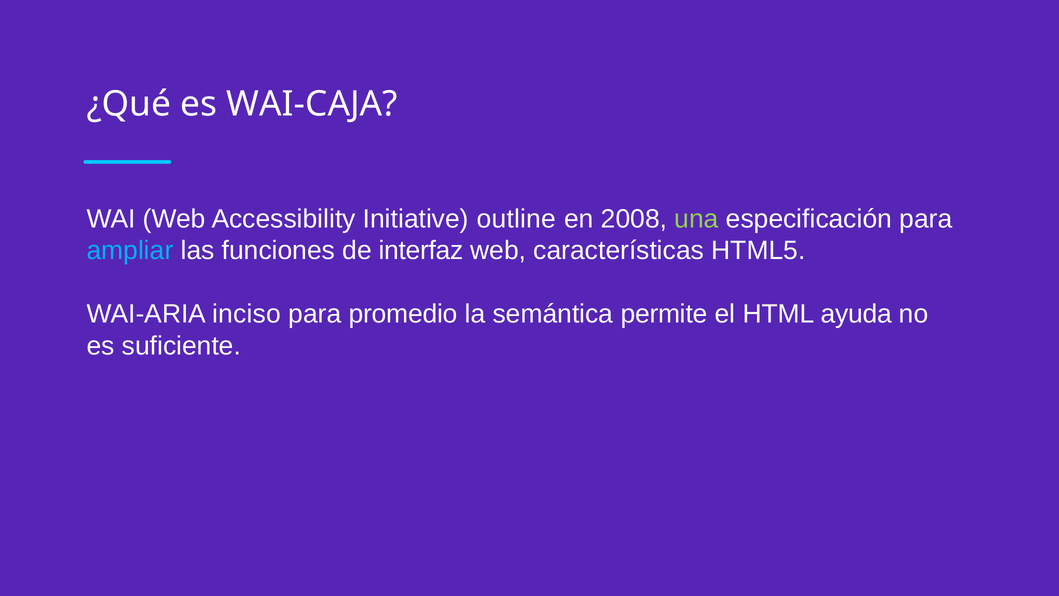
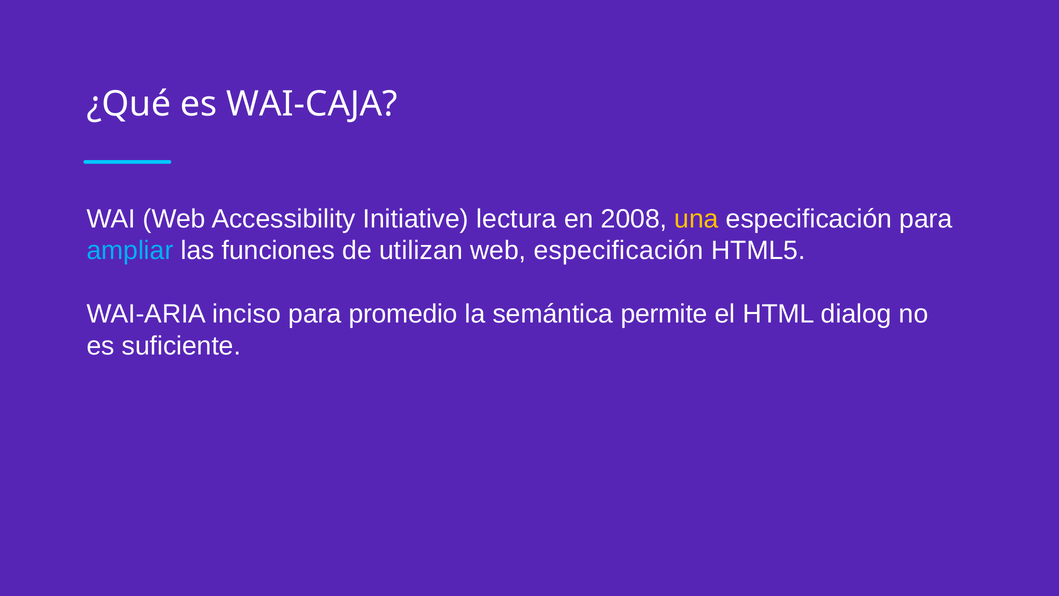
outline: outline -> lectura (516, 219)
una colour: light green -> yellow (696, 219)
interfaz: interfaz -> utilizan (421, 250)
web características: características -> especificación (619, 250)
ayuda: ayuda -> dialog (856, 314)
